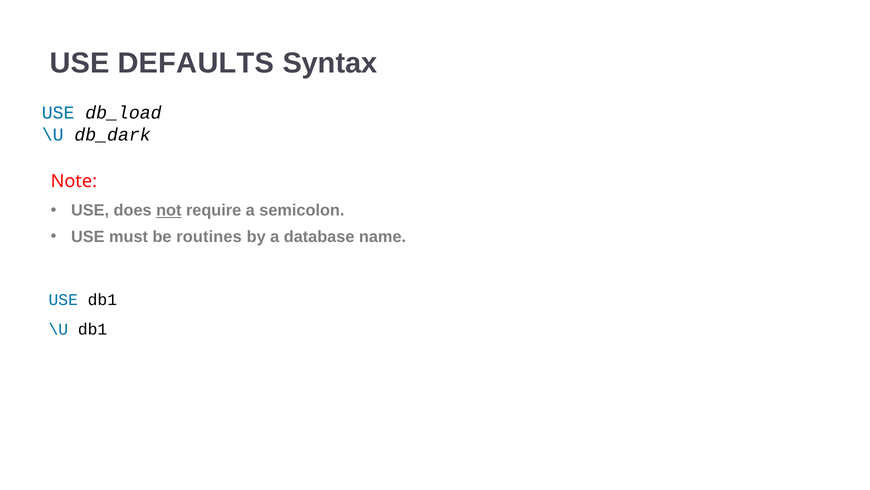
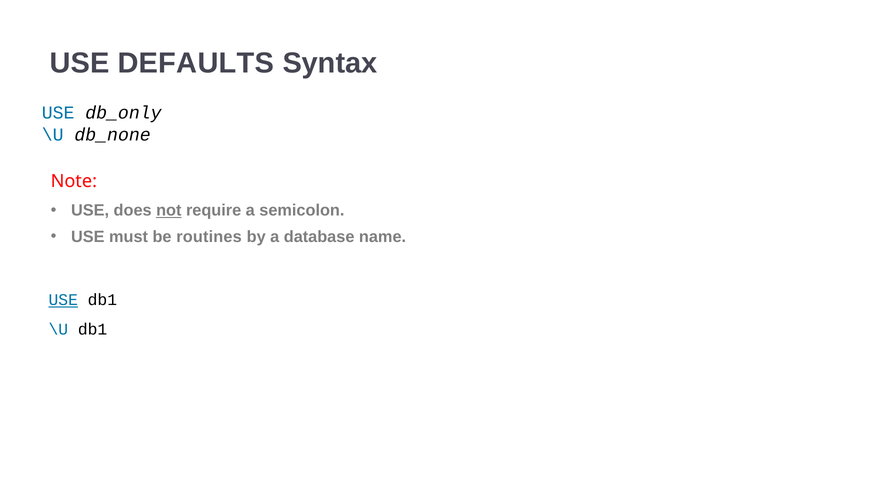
db_load: db_load -> db_only (123, 113)
db_dark: db_dark -> db_none (113, 134)
USE underline: none -> present (63, 299)
